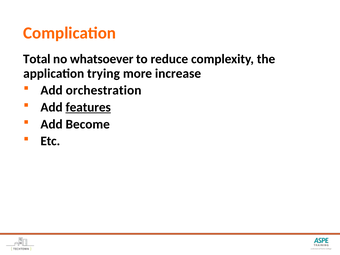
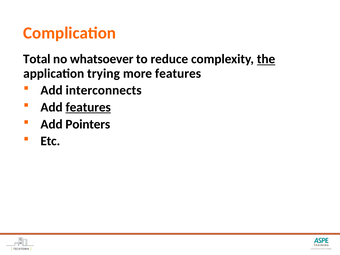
the underline: none -> present (266, 59)
more increase: increase -> features (178, 73)
orchestration: orchestration -> interconnects (104, 90)
Become: Become -> Pointers (88, 124)
